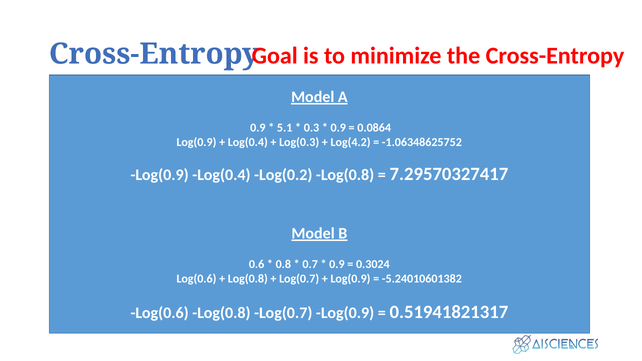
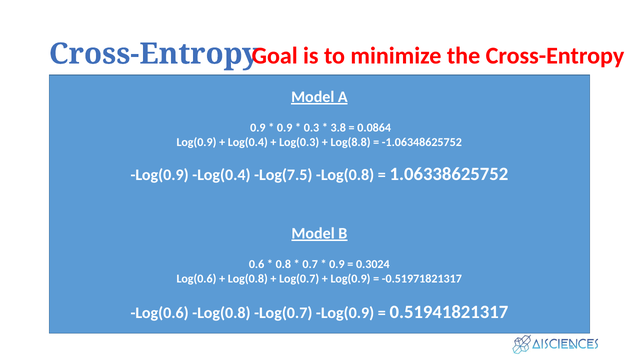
5.1: 5.1 -> 0.9 (285, 128)
0.9: 0.9 -> 3.8 (338, 128)
Log(4.2: Log(4.2 -> Log(8.8 (351, 142)
Log(0.2: Log(0.2 -> Log(7.5 (283, 175)
7.29570327417: 7.29570327417 -> 1.06338625752 (449, 174)
-5.24010601382: -5.24010601382 -> -0.51971821317 (422, 279)
